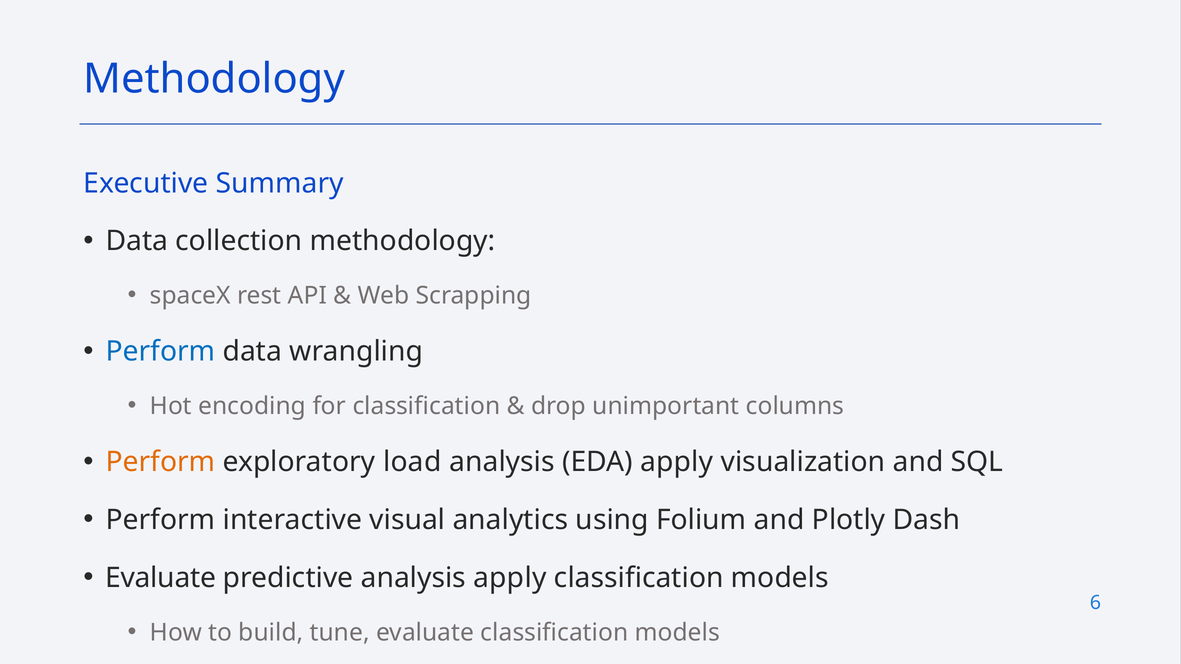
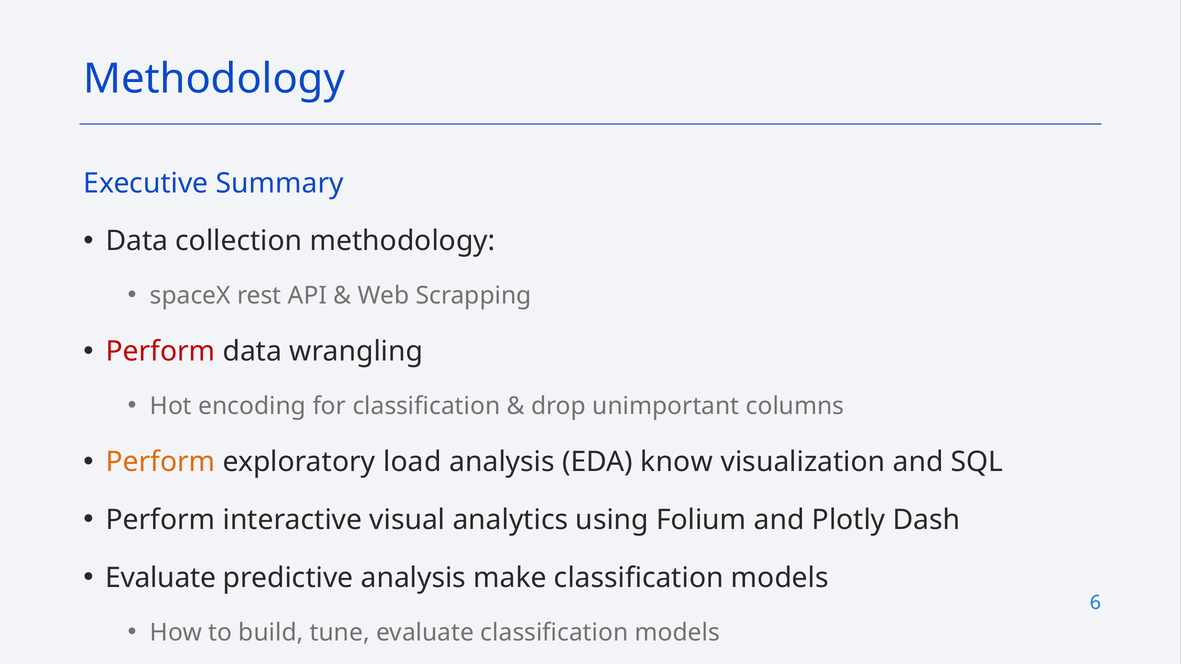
Perform colour: blue -> red (160, 352)
EDA apply: apply -> know (677, 462)
analysis apply: apply -> make (510, 578)
